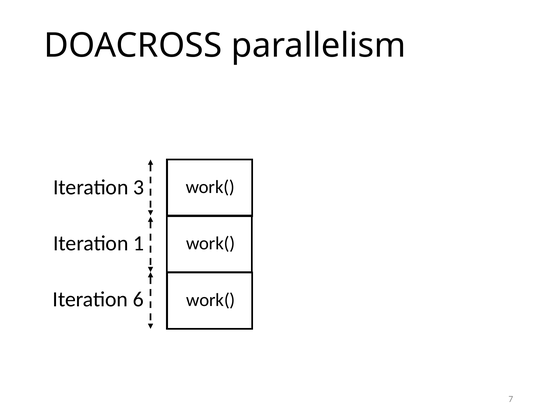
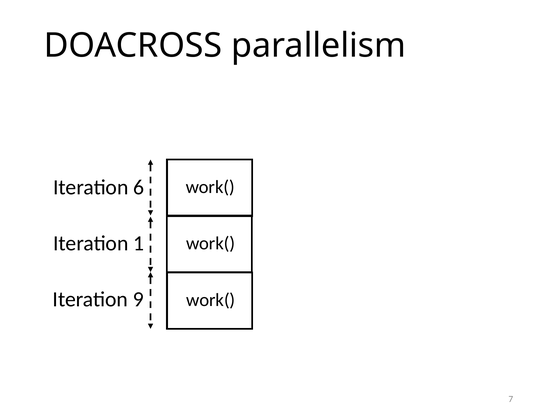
3: 3 -> 6 (139, 187)
6: 6 -> 9 (138, 299)
